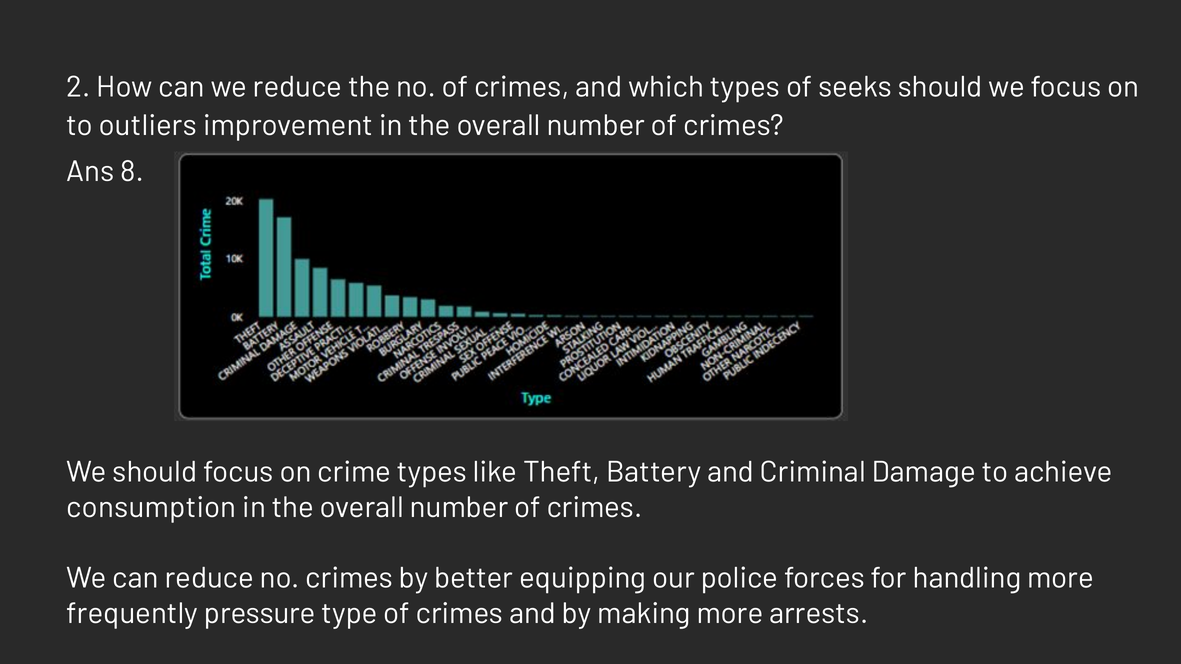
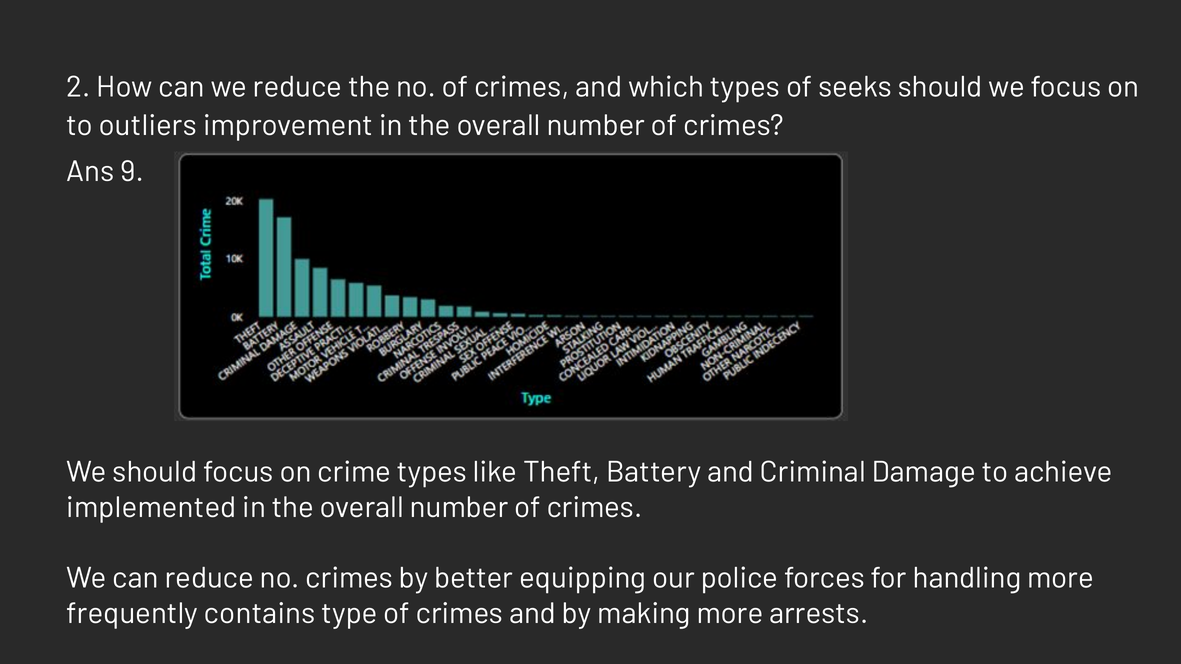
8: 8 -> 9 (132, 171)
consumption: consumption -> implemented (151, 508)
pressure: pressure -> contains (260, 614)
